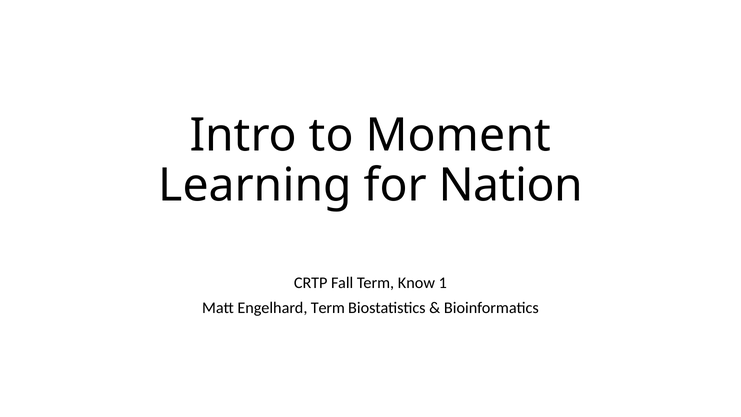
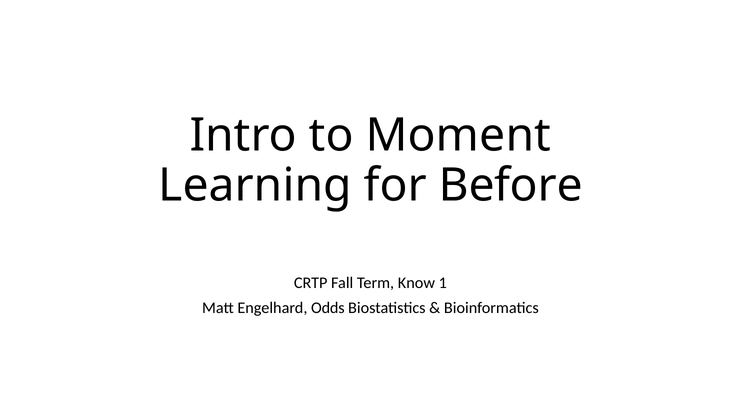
Nation: Nation -> Before (511, 185)
Engelhard Term: Term -> Odds (328, 308)
